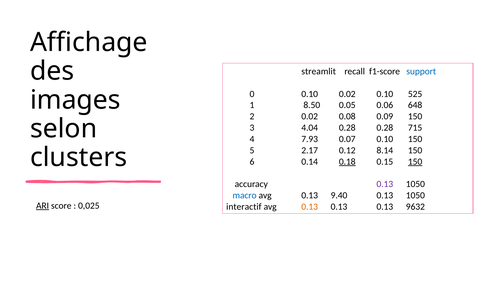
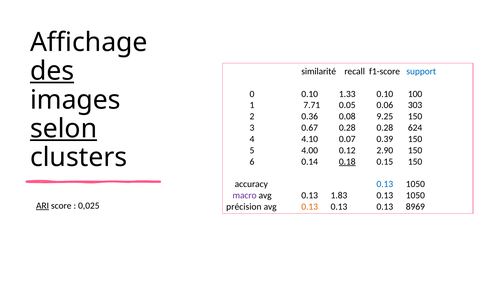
des underline: none -> present (52, 71)
streamlit: streamlit -> similarité (319, 71)
0.10 0.02: 0.02 -> 1.33 (347, 94)
525: 525 -> 100 (415, 94)
8.50: 8.50 -> 7.71 (312, 105)
648: 648 -> 303 (415, 105)
2 0.02: 0.02 -> 0.36 (310, 116)
0.09: 0.09 -> 9.25 (385, 116)
selon underline: none -> present (64, 129)
4.04: 4.04 -> 0.67 (310, 128)
715: 715 -> 624 (415, 128)
7.93: 7.93 -> 4.10 (310, 139)
0.07 0.10: 0.10 -> 0.39 (385, 139)
2.17: 2.17 -> 4.00 (310, 150)
8.14: 8.14 -> 2.90 (385, 150)
150 underline: present -> none (415, 162)
0.13 colour: purple -> blue (385, 184)
macro colour: blue -> purple (245, 195)
9.40: 9.40 -> 1.83 (339, 195)
interactif: interactif -> précision (244, 207)
9632: 9632 -> 8969 (415, 207)
